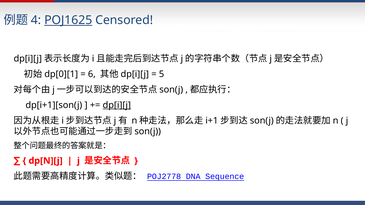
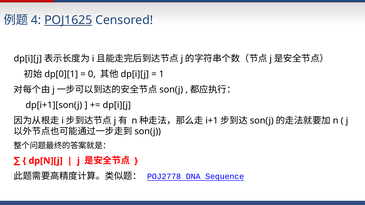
6: 6 -> 0 (92, 74)
5: 5 -> 1 (162, 74)
dp[i][j underline: present -> none (117, 105)
